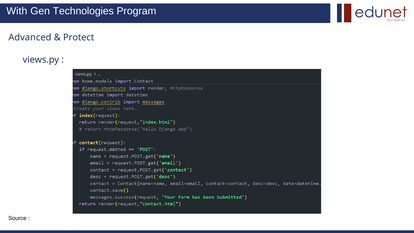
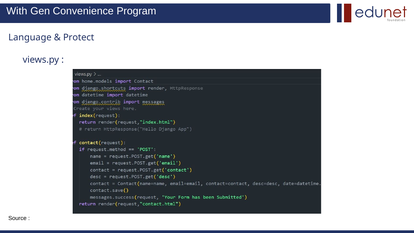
Technologies: Technologies -> Convenience (83, 11)
Advanced: Advanced -> Language (30, 38)
